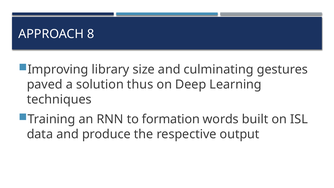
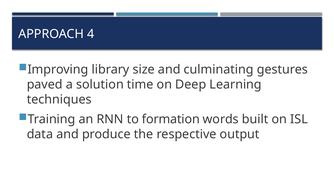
8: 8 -> 4 (91, 34)
thus: thus -> time (140, 84)
